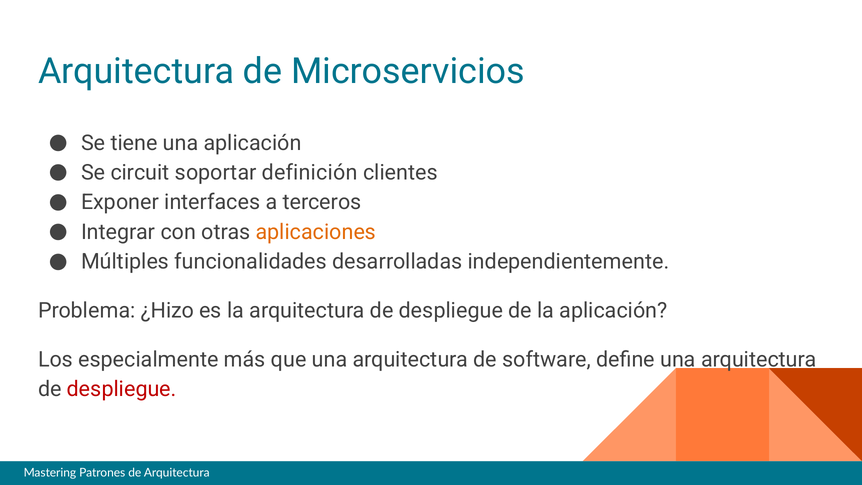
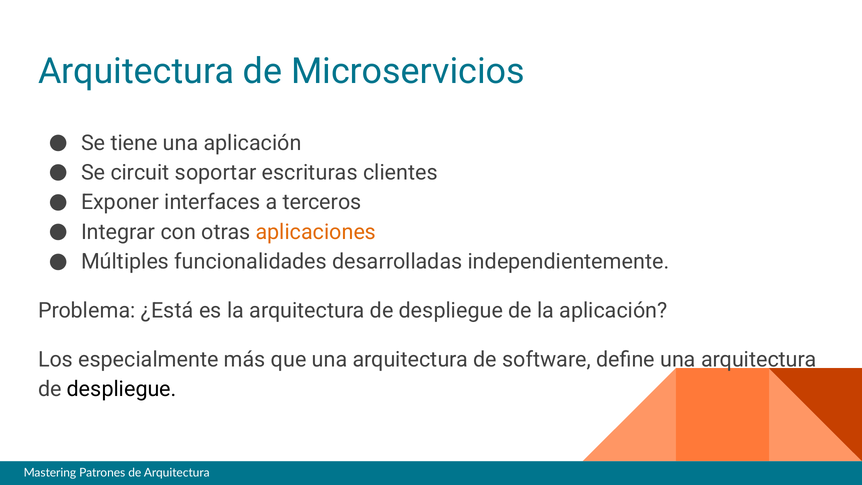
definición: definición -> escrituras (310, 173)
¿Hizo: ¿Hizo -> ¿Está (167, 311)
despliegue colour: red -> black (122, 389)
